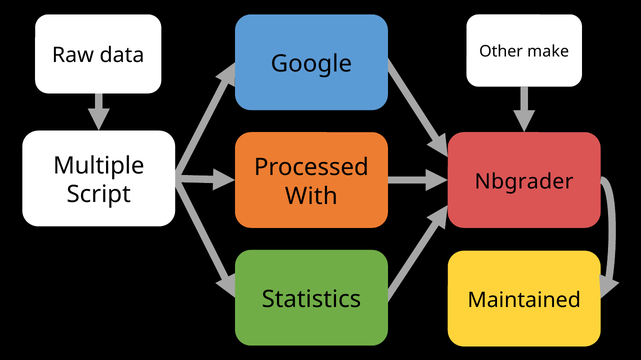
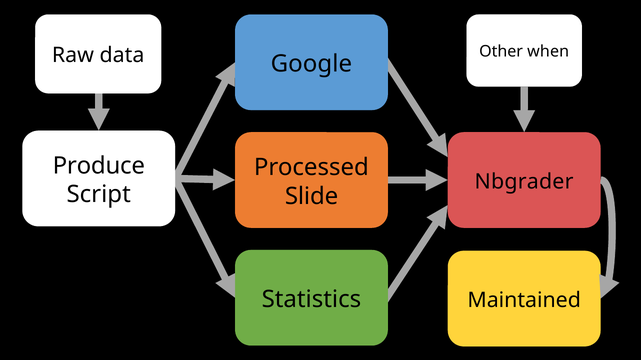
make: make -> when (548, 52)
Multiple: Multiple -> Produce (99, 166)
With: With -> Slide (312, 196)
